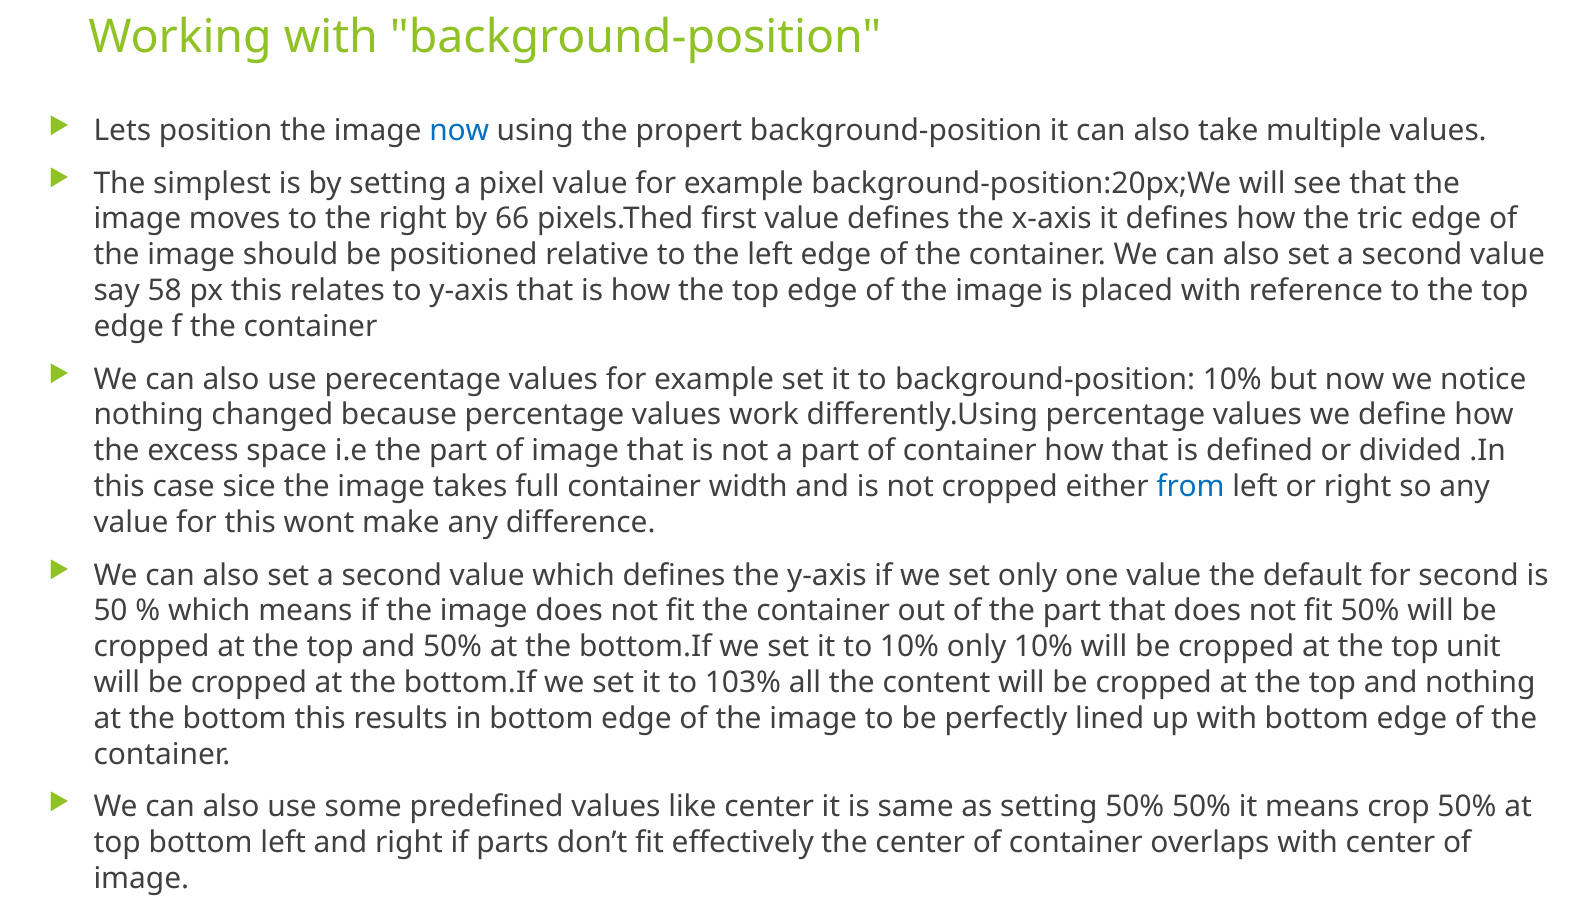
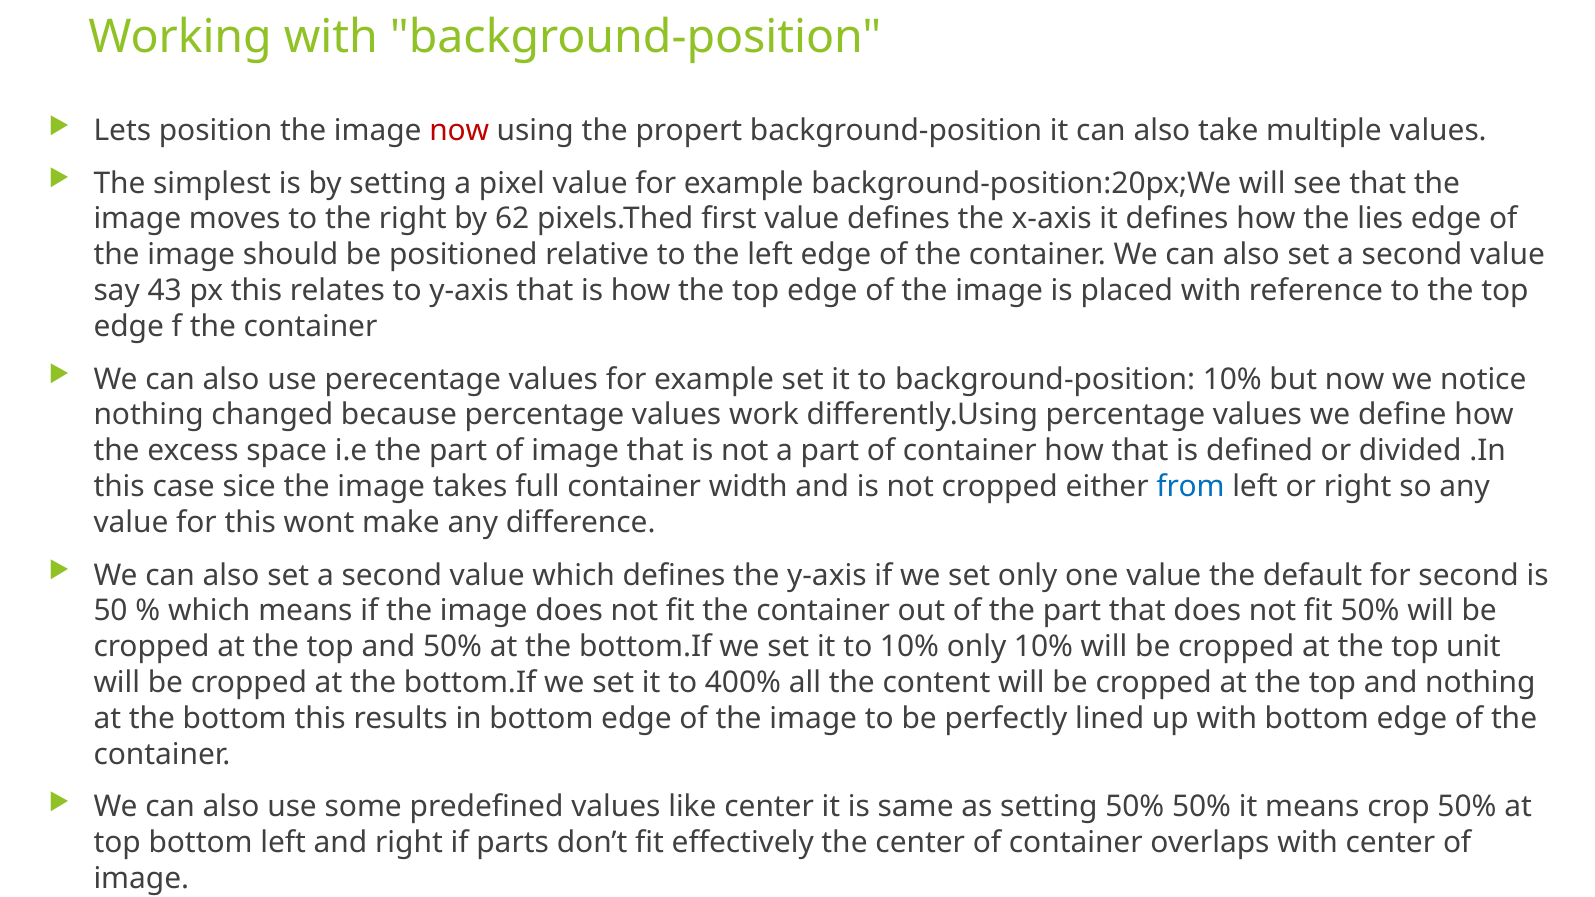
now colour: blue -> red (459, 131)
66: 66 -> 62 (512, 219)
tric: tric -> lies (1380, 219)
58: 58 -> 43 (165, 291)
103%: 103% -> 400% (743, 683)
